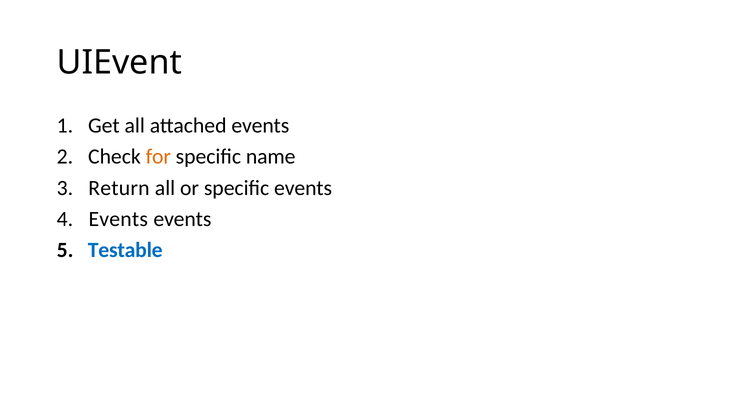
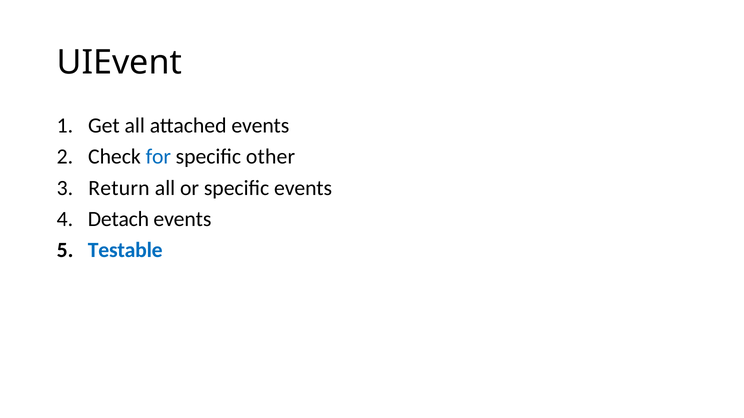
for colour: orange -> blue (158, 157)
name: name -> other (271, 157)
Events: Events -> Detach (118, 219)
